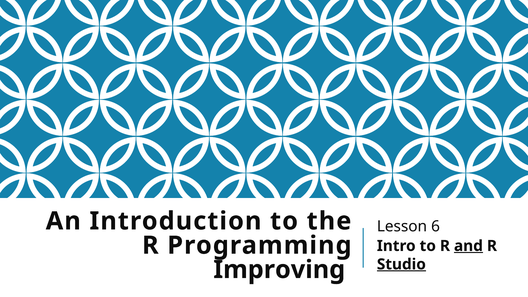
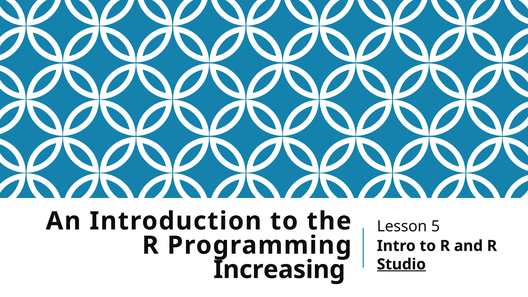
6: 6 -> 5 (435, 226)
and underline: present -> none (468, 246)
Improving: Improving -> Increasing (279, 270)
